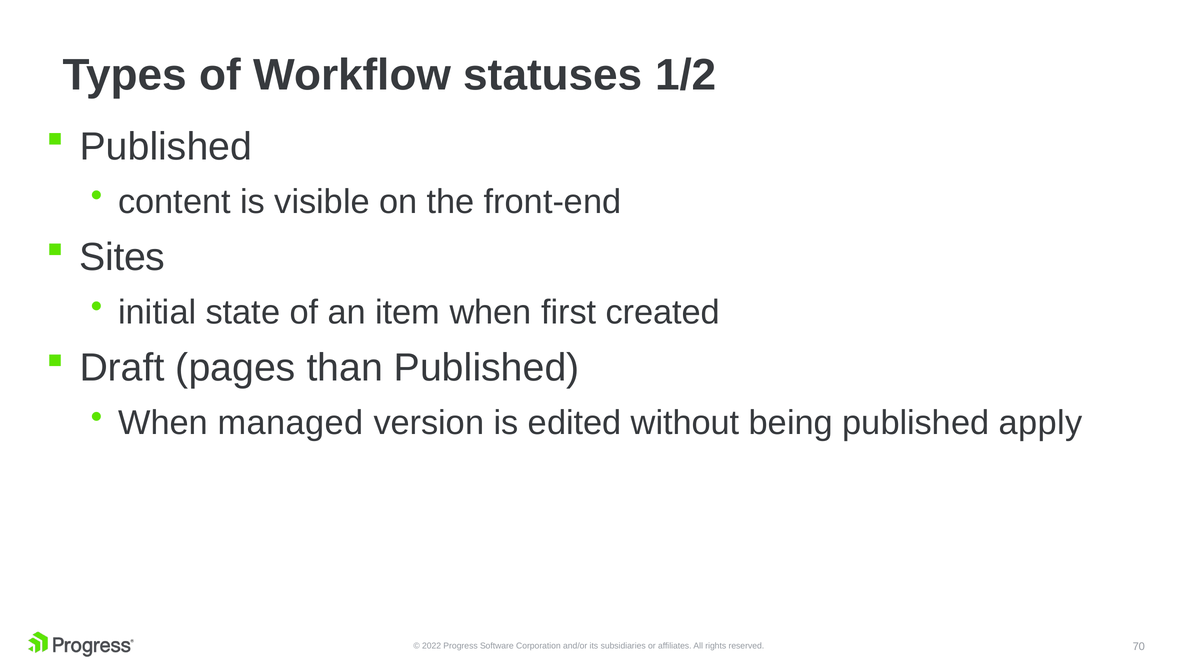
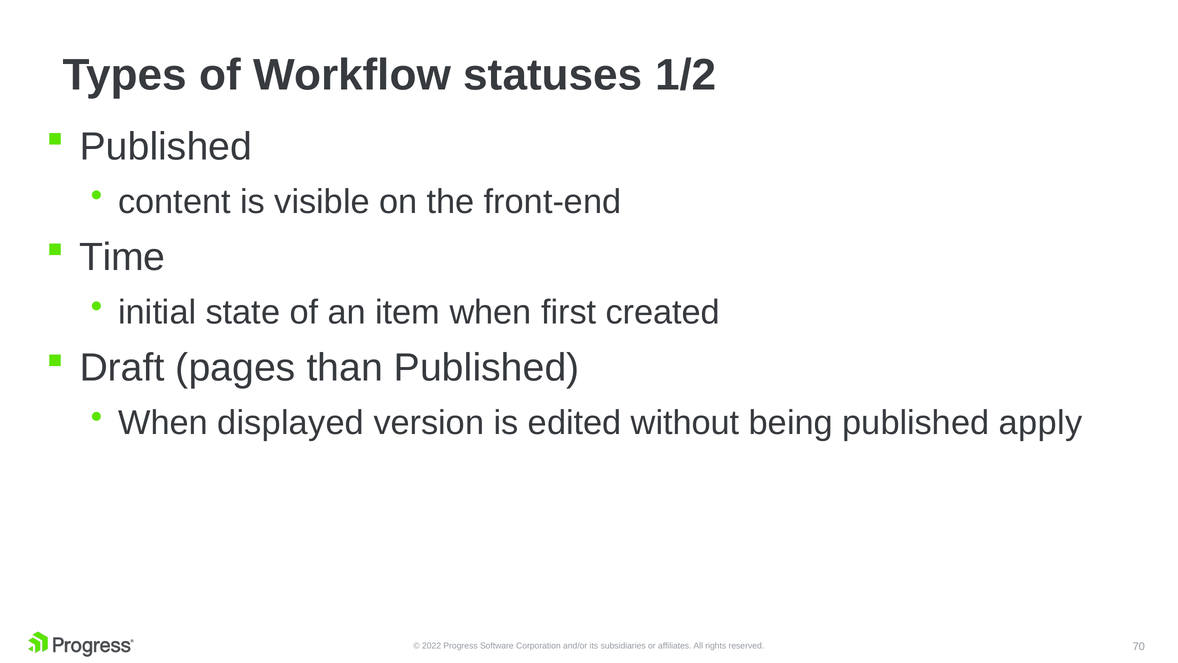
Sites: Sites -> Time (122, 257)
managed: managed -> displayed (291, 423)
